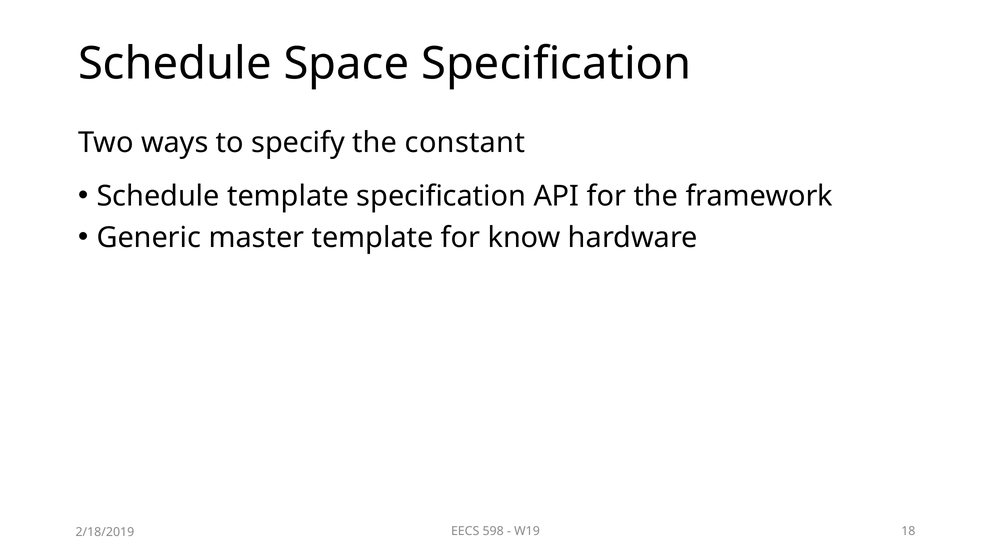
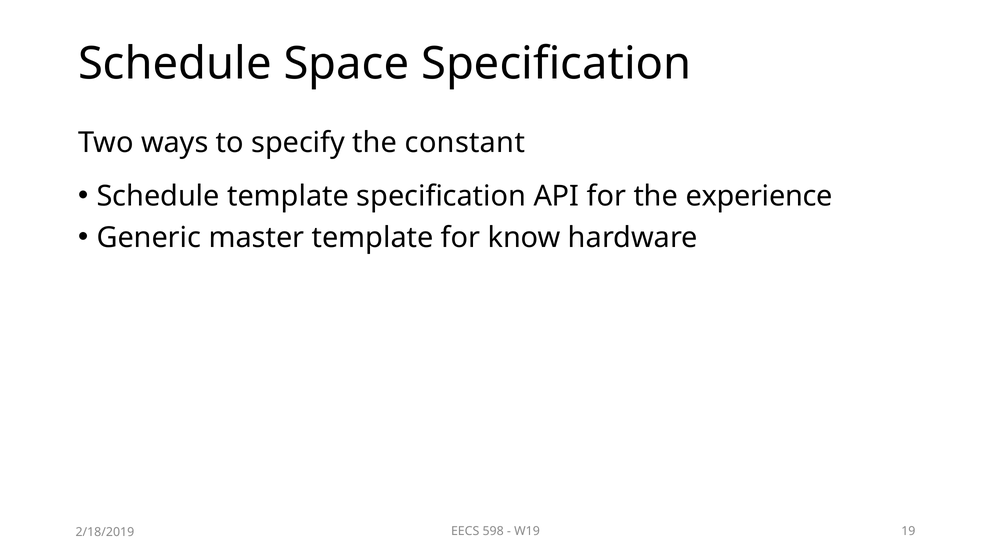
framework: framework -> experience (759, 196)
18: 18 -> 19 (908, 531)
